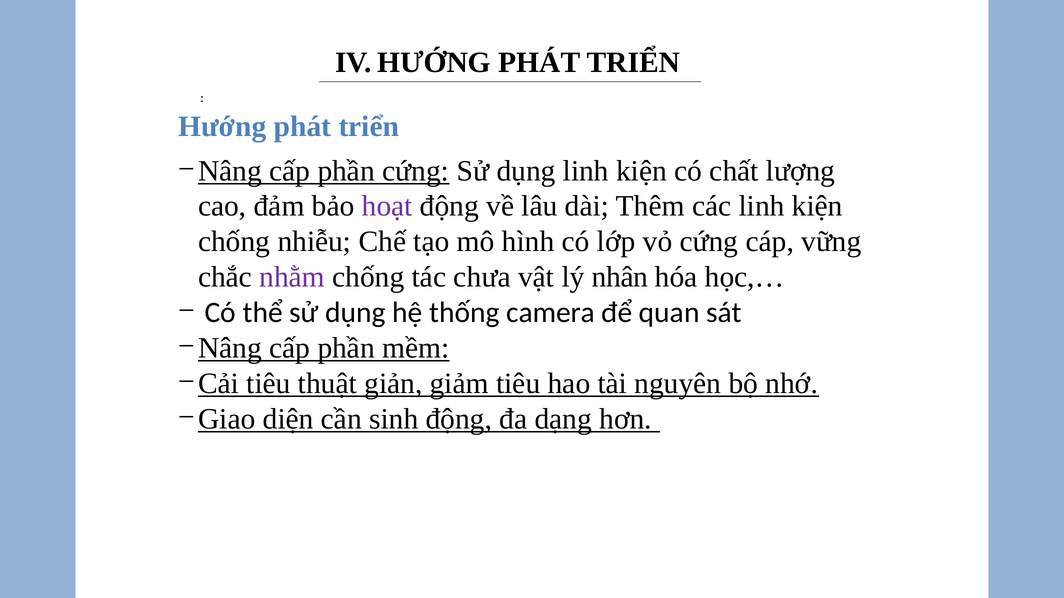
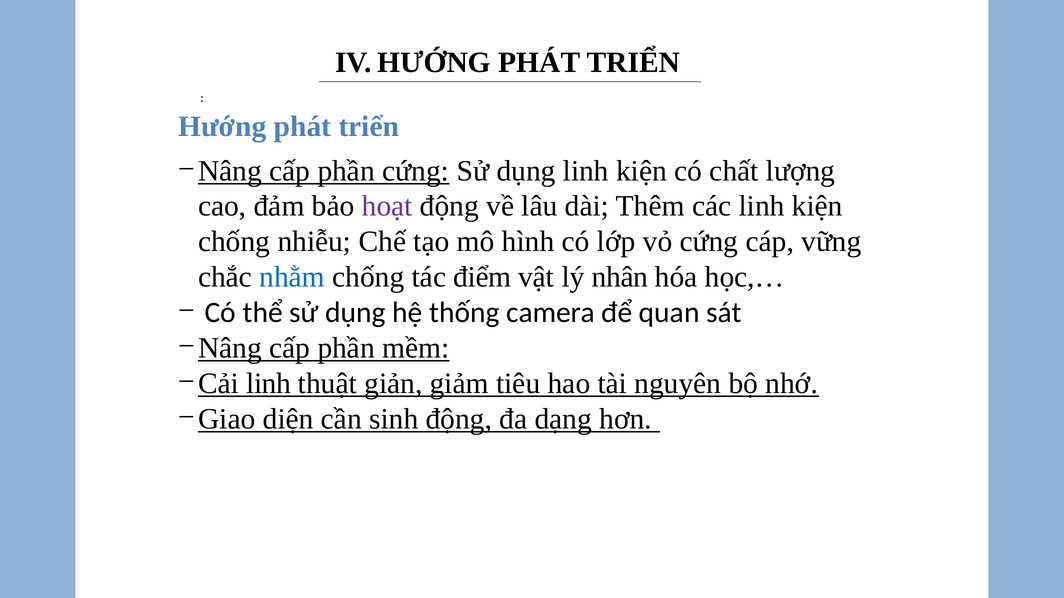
nhằm colour: purple -> blue (292, 277)
chưa: chưa -> điểm (482, 277)
Cải tiêu: tiêu -> linh (269, 384)
